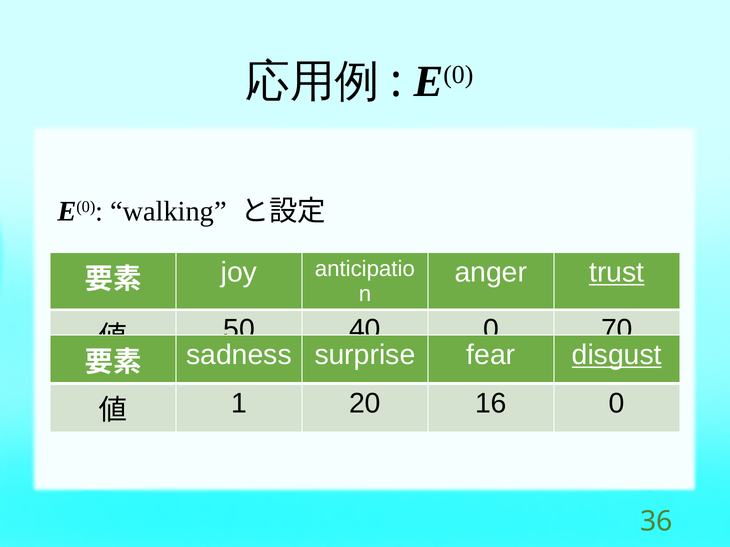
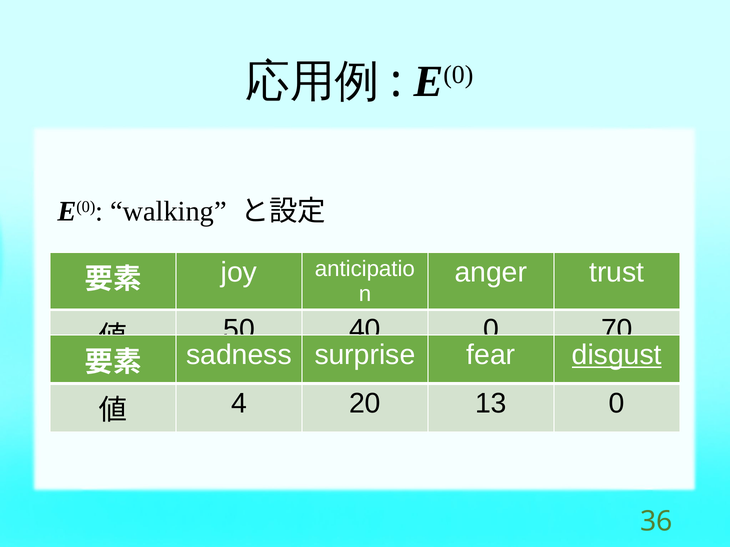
trust underline: present -> none (617, 273)
1: 1 -> 4 (239, 404)
16: 16 -> 13 (491, 404)
